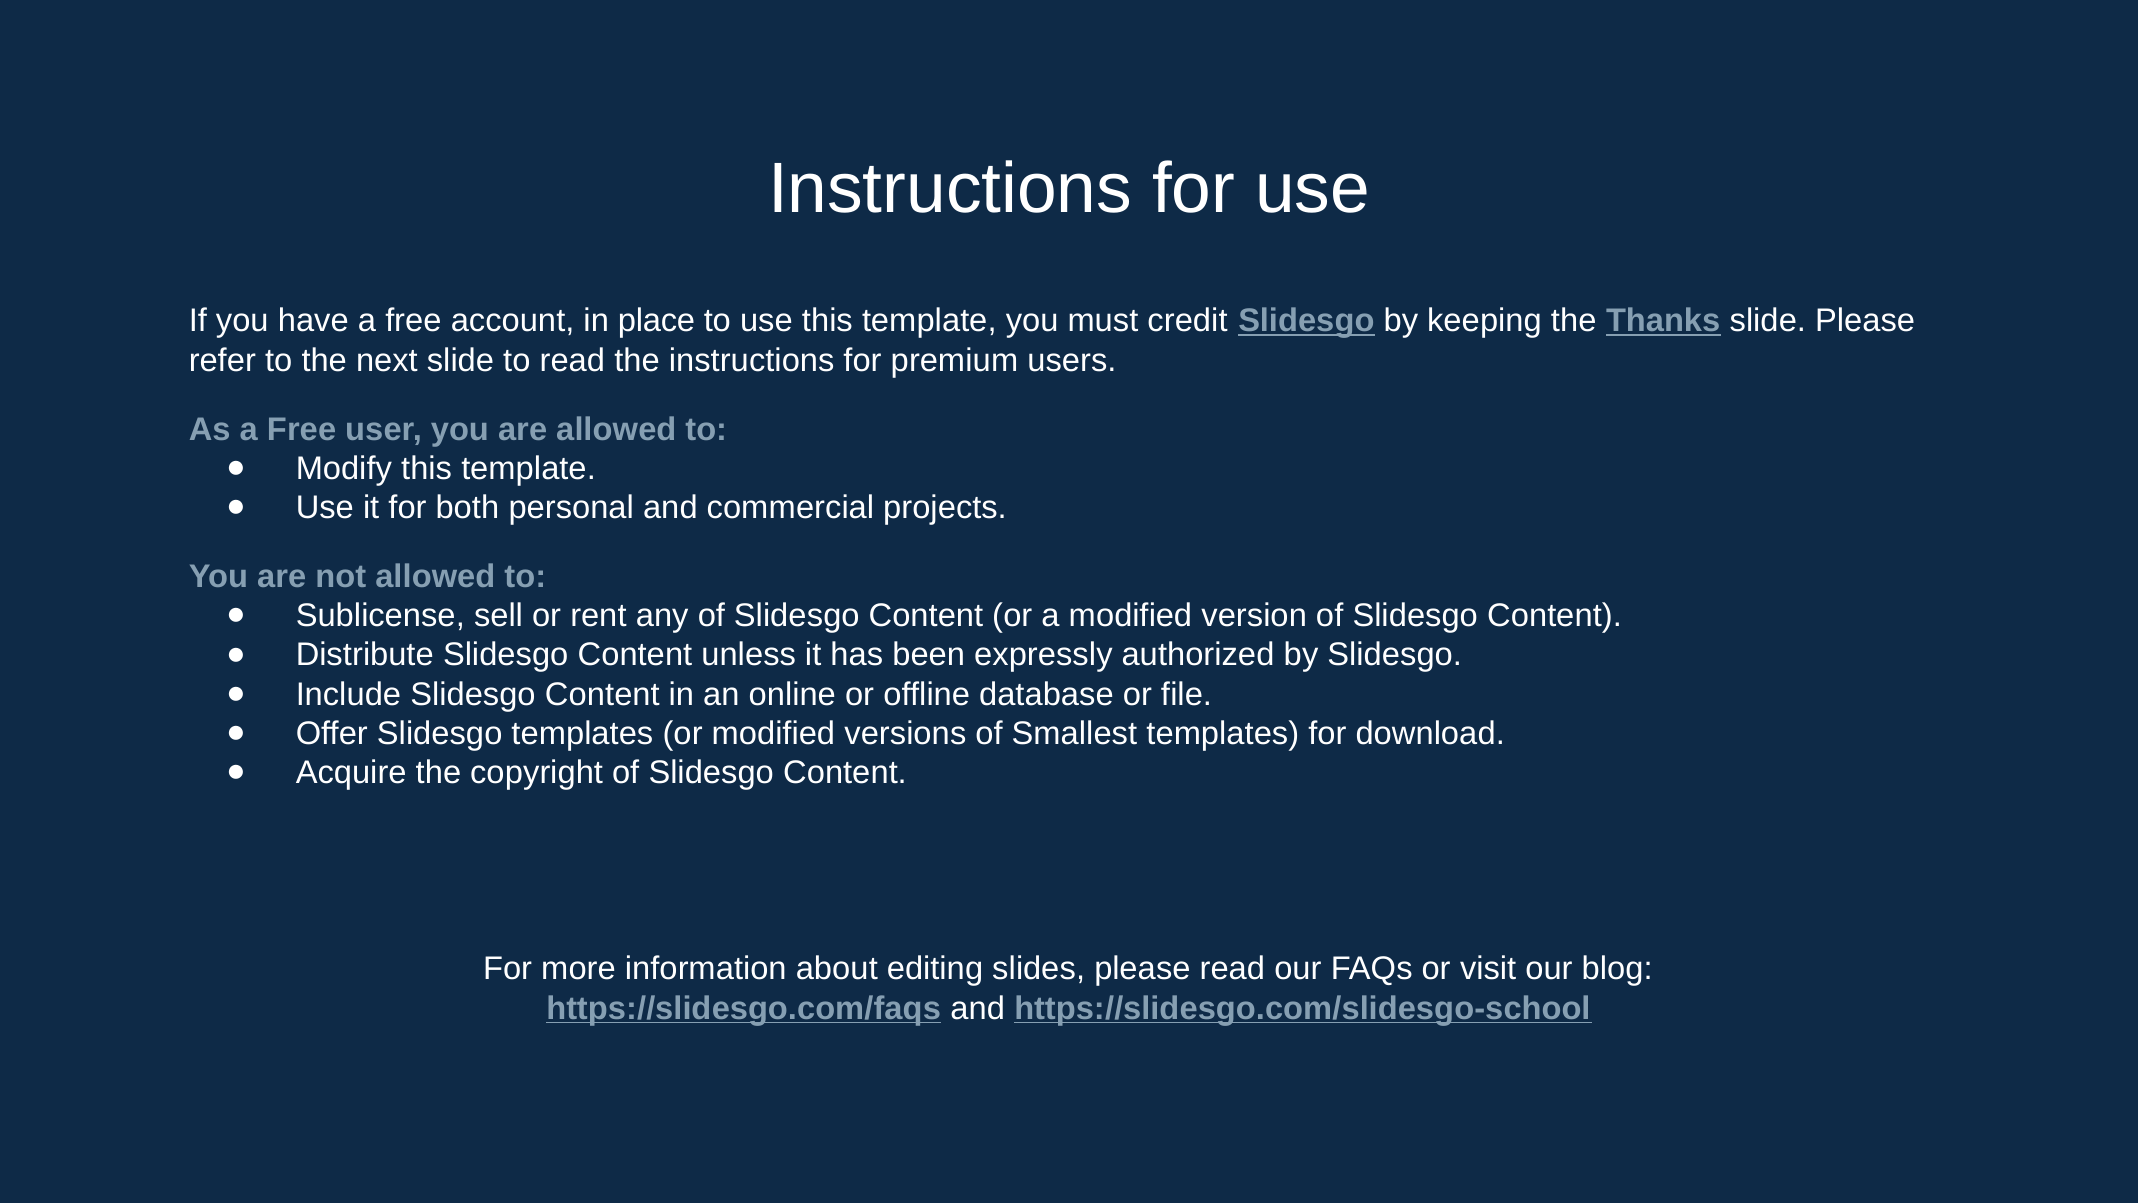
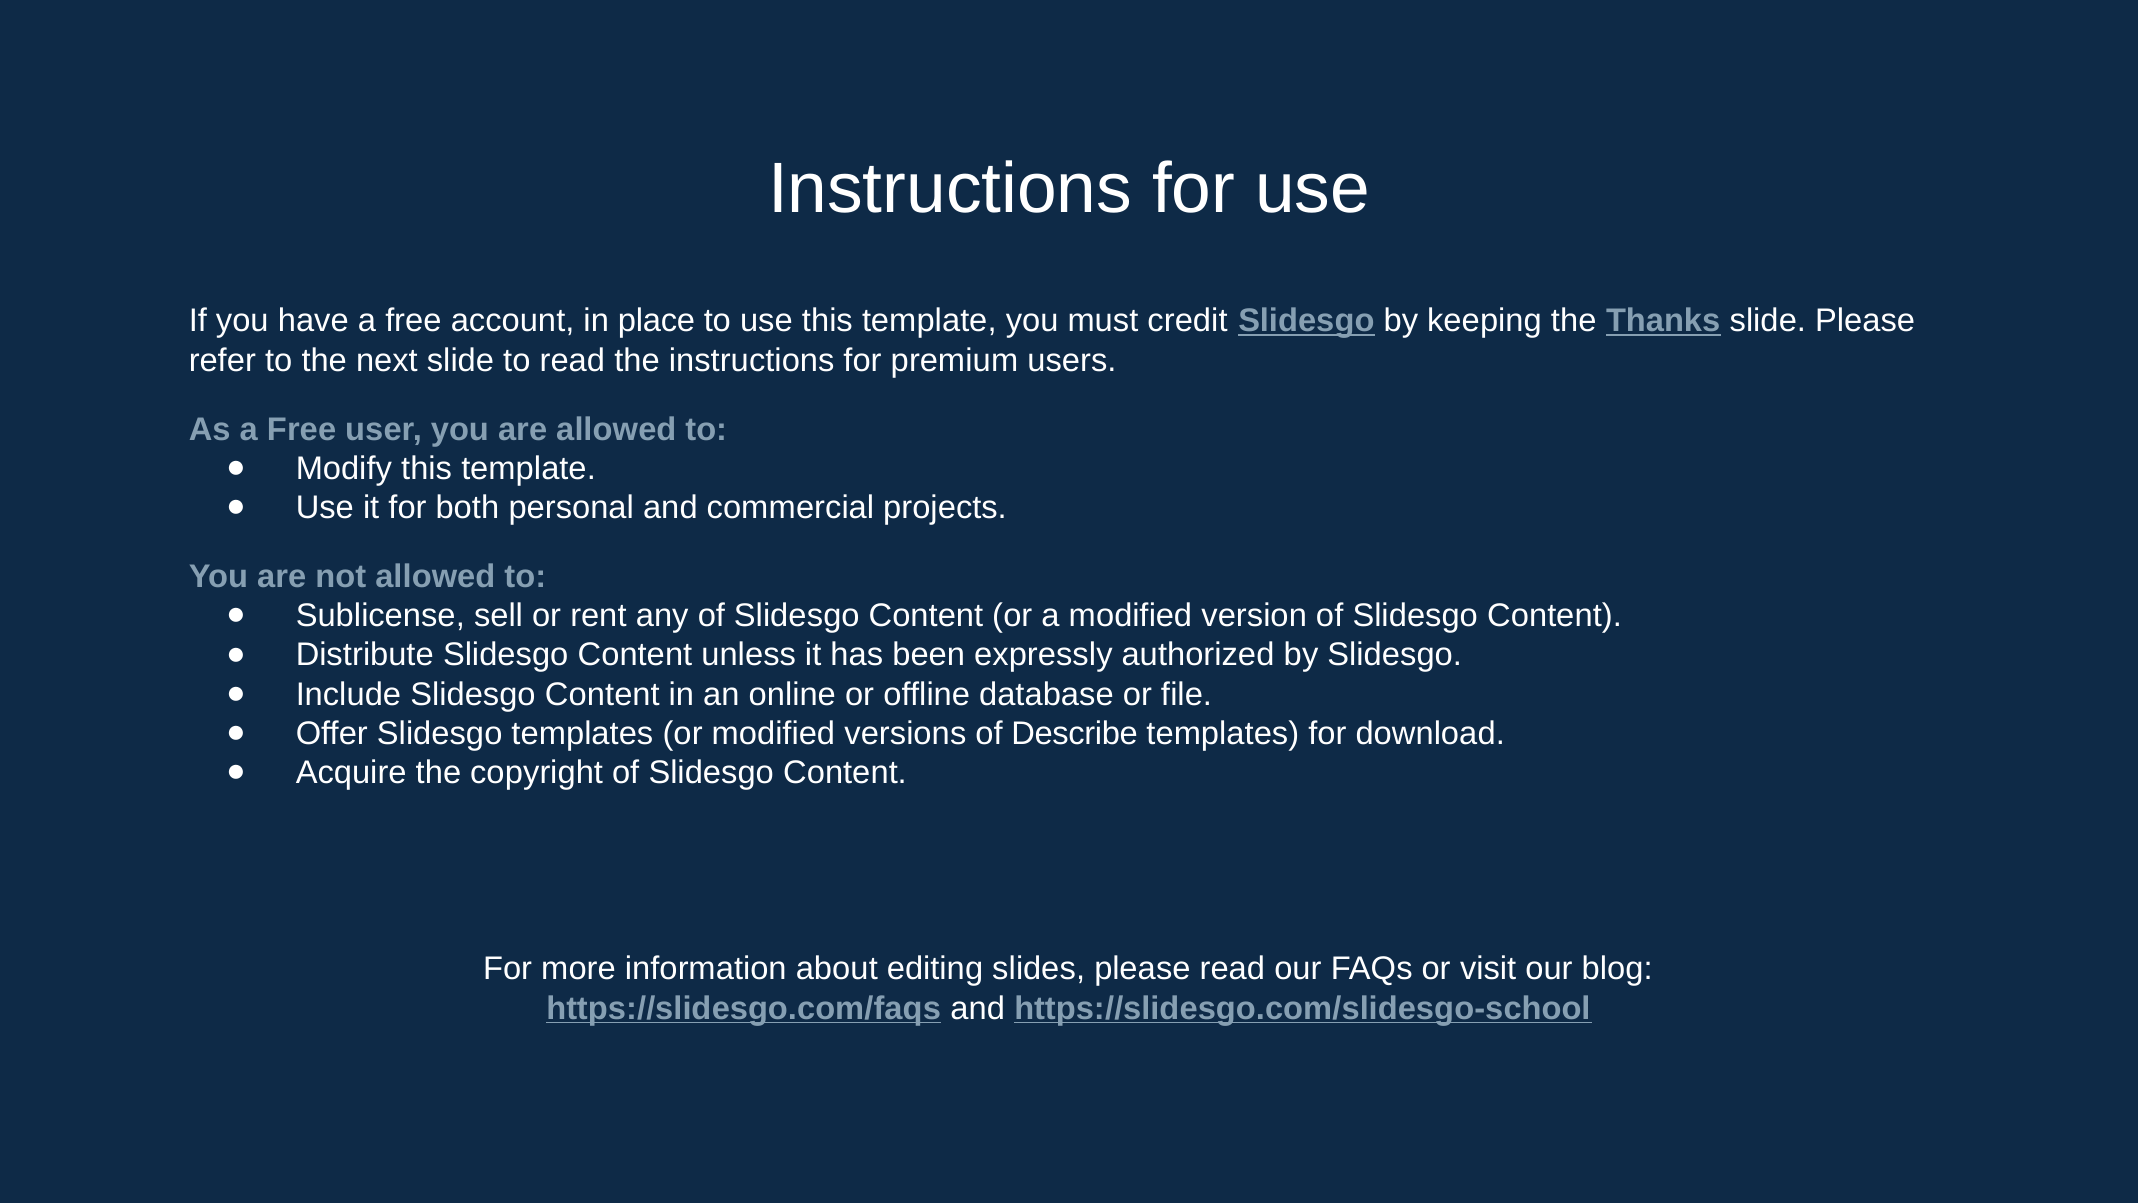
Smallest: Smallest -> Describe (1075, 733)
